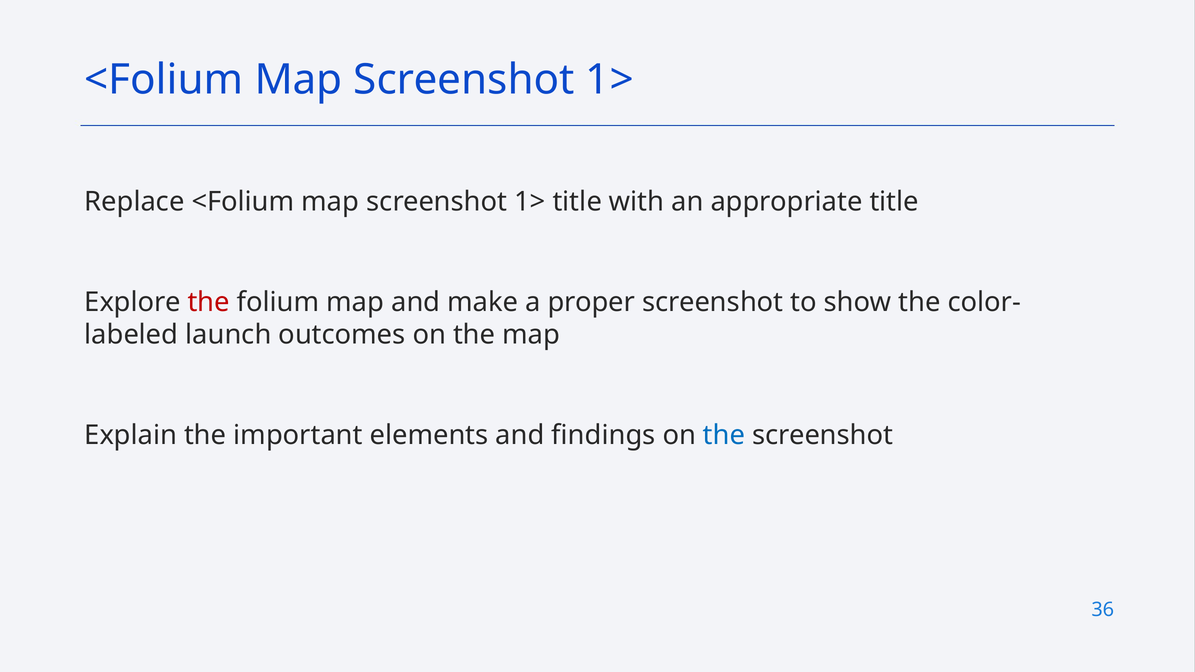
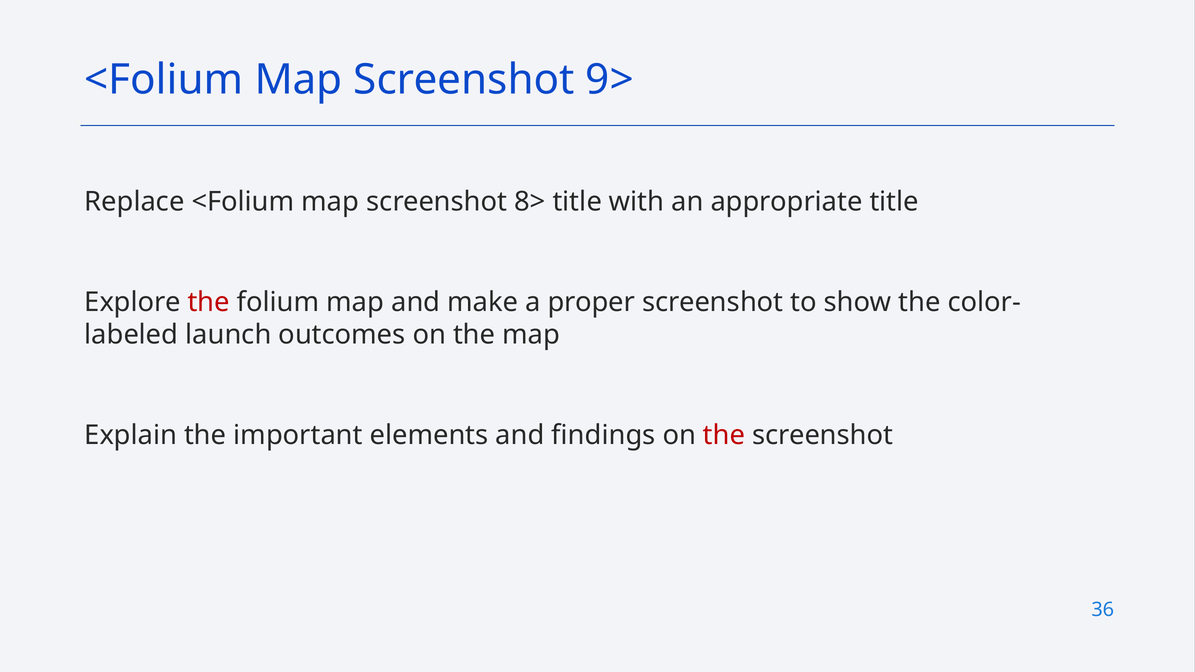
1>: 1> -> 9> (610, 80)
1>: 1> -> 8> (530, 202)
the colour: blue -> red (724, 436)
